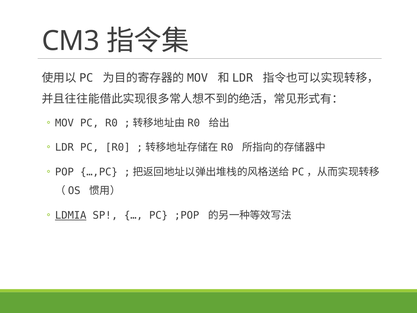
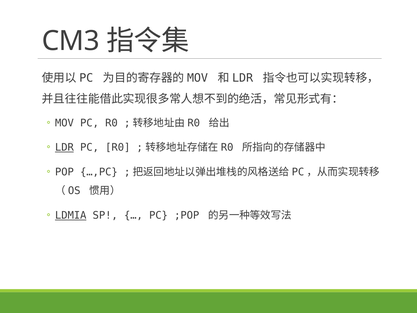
LDR underline: none -> present (64, 147)
